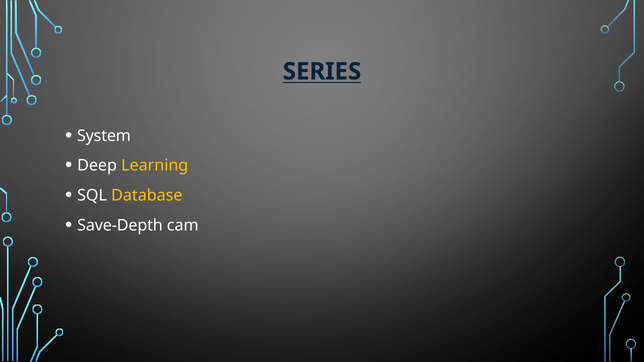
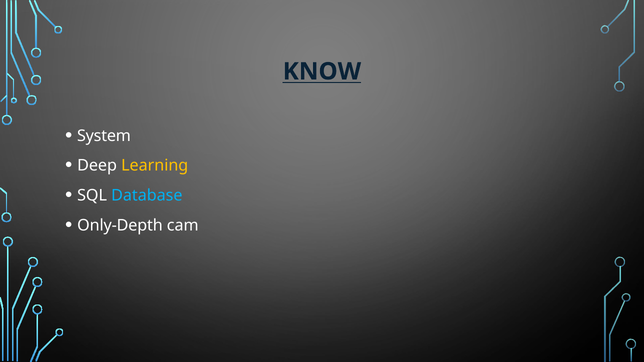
SERIES: SERIES -> KNOW (322, 72)
Database colour: yellow -> light blue (147, 196)
Save-Depth: Save-Depth -> Only-Depth (120, 226)
